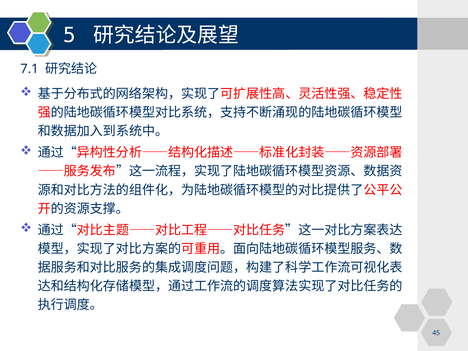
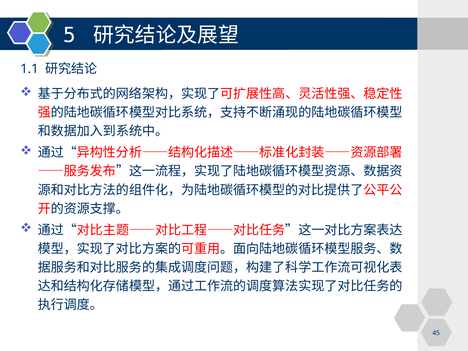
7.1: 7.1 -> 1.1 (29, 69)
